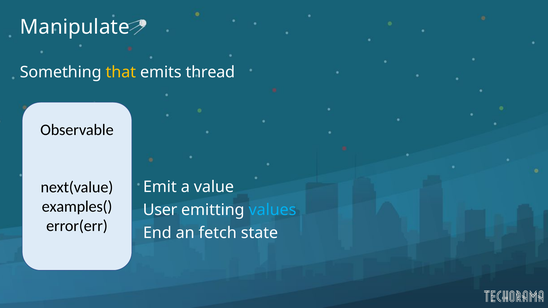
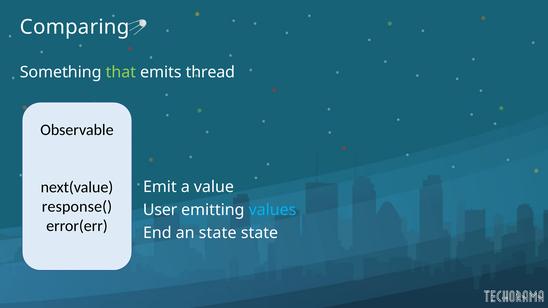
Manipulate: Manipulate -> Comparing (75, 27)
that colour: yellow -> light green (121, 72)
examples(: examples( -> response( (77, 207)
an fetch: fetch -> state (218, 233)
